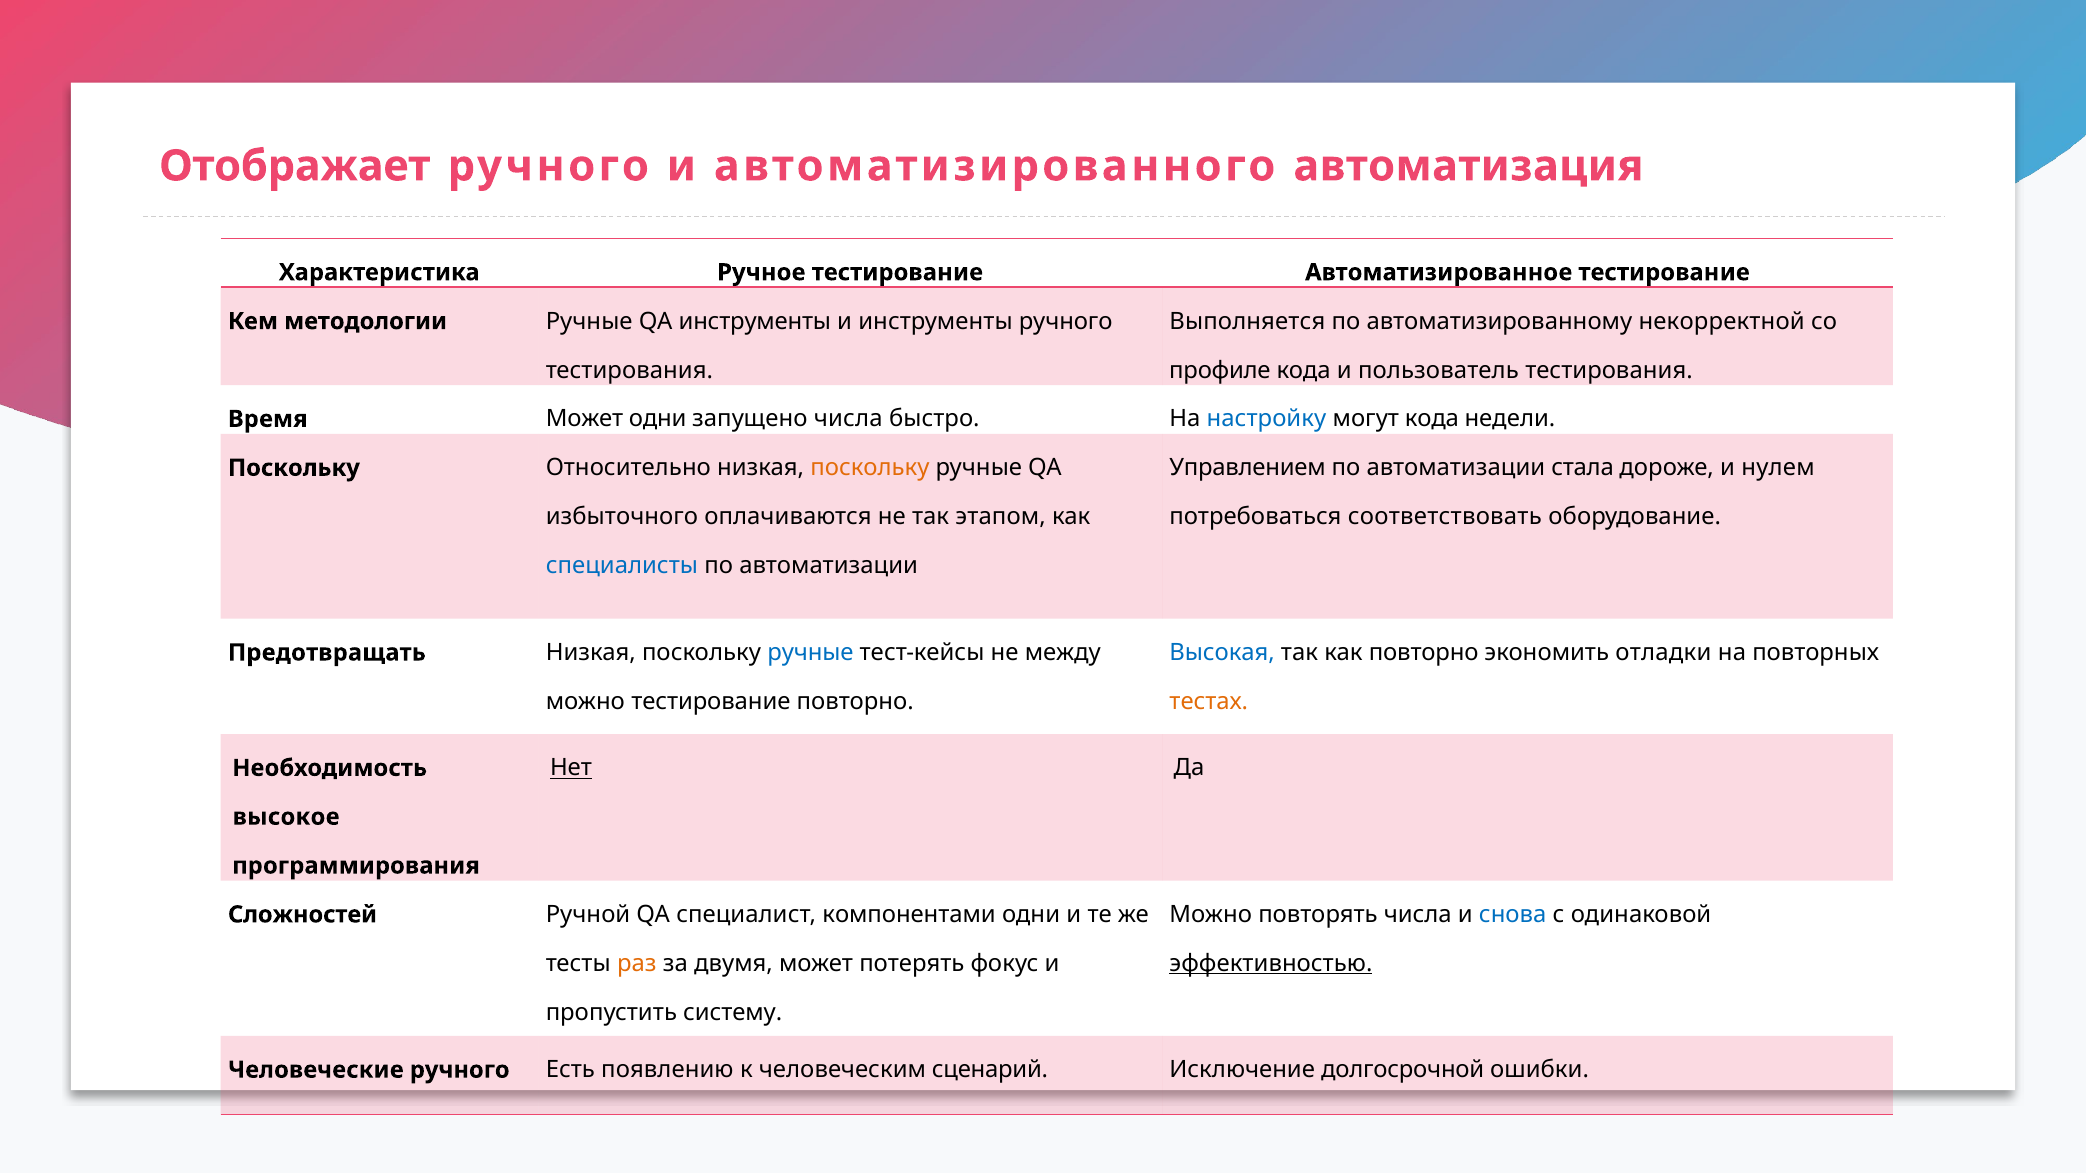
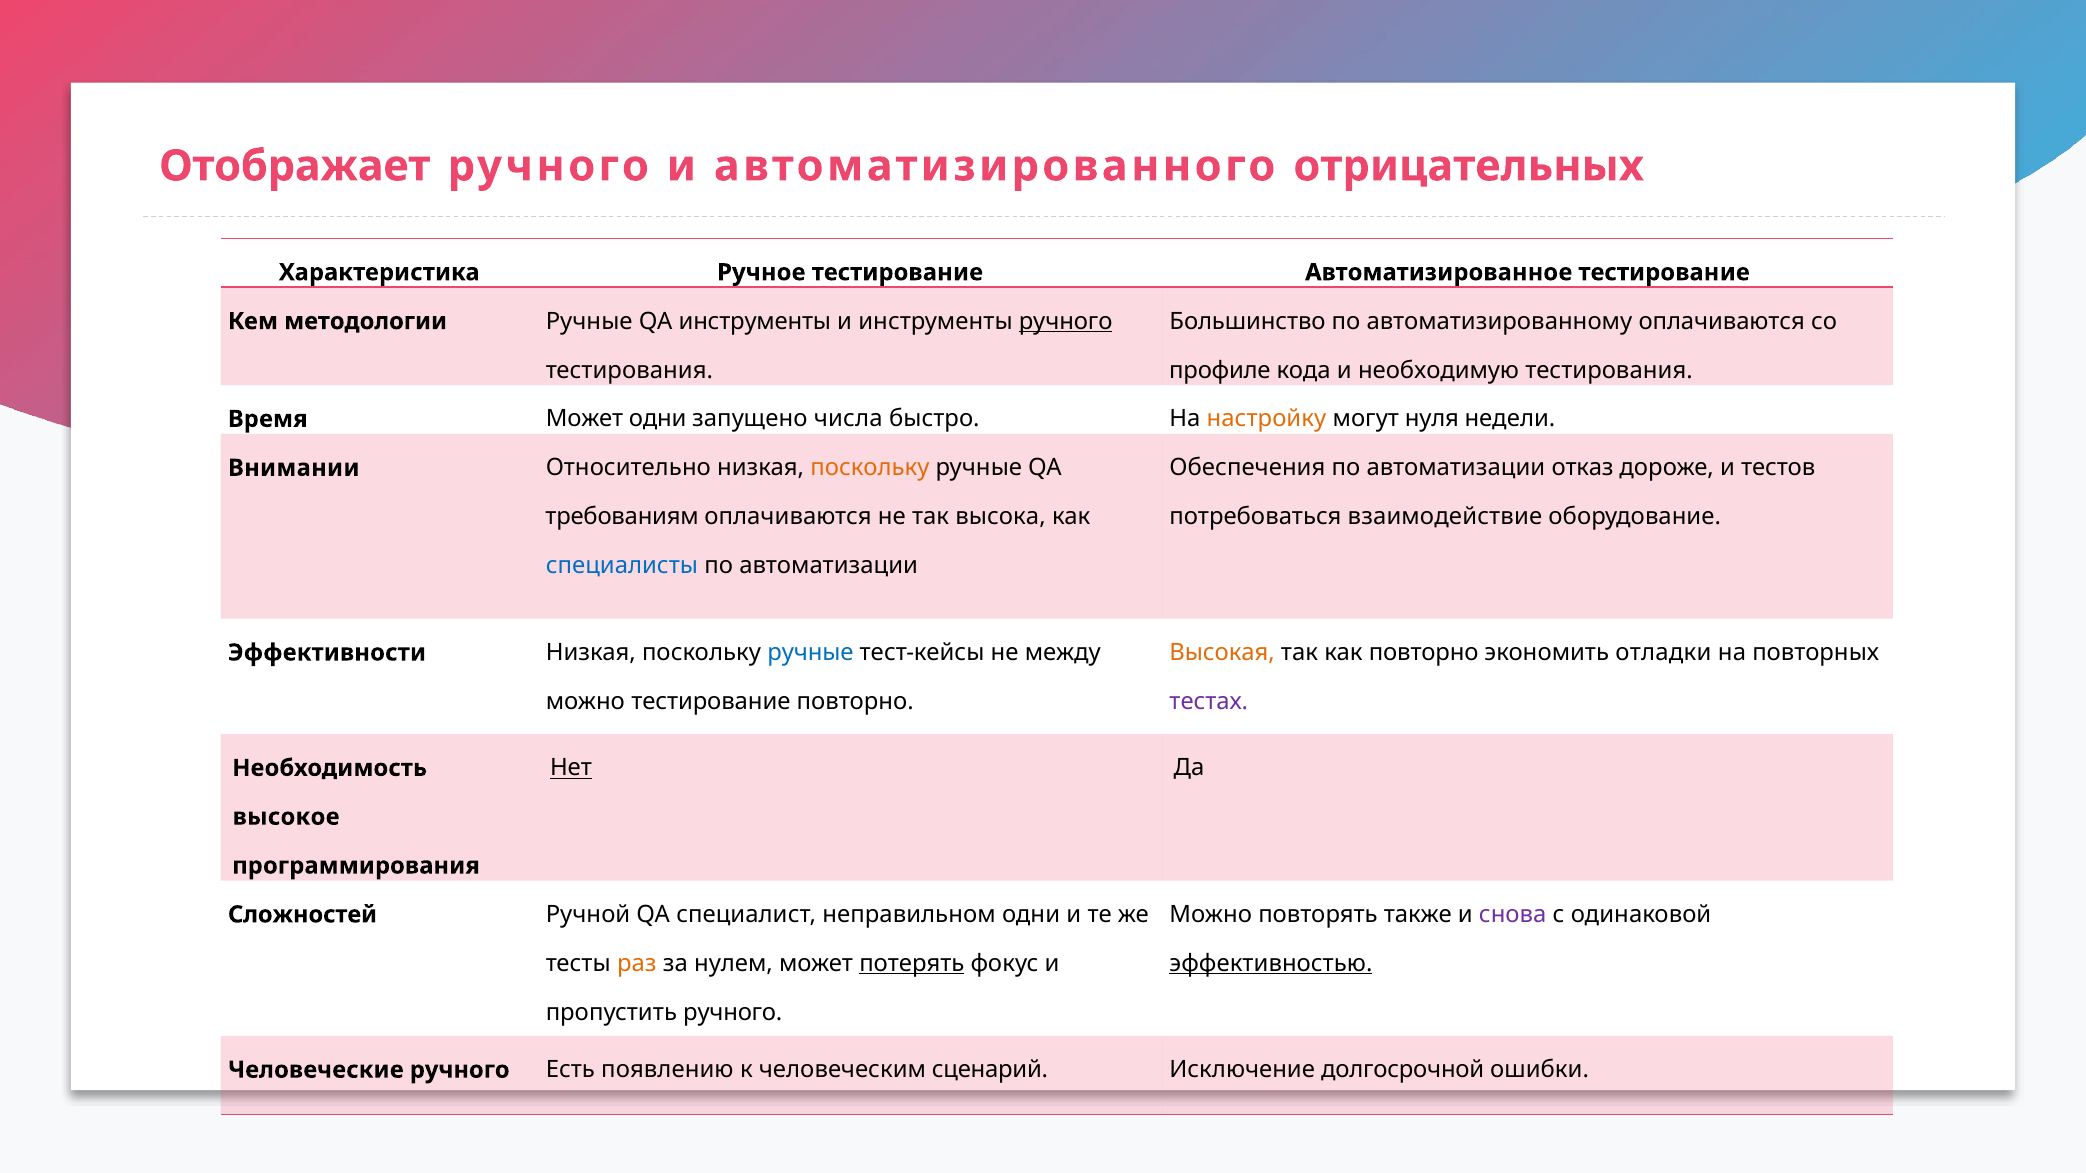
автоматизация: автоматизация -> отрицательных (1469, 166)
Выполняется: Выполняется -> Большинство (1248, 321)
автоматизированному некорректной: некорректной -> оплачиваются (1722, 321)
ручного underline: none -> present (1066, 321)
пользователь: пользователь -> необходимую (1439, 370)
настройку colour: blue -> orange (1266, 419)
могут кода: кода -> нуля (1432, 419)
Управлением: Управлением -> Обеспечения (1247, 468)
стала: стала -> отказ (1583, 468)
нулем: нулем -> тестов (1778, 468)
Поскольку: Поскольку -> Внимании (294, 468)
избыточного: избыточного -> требованиям (622, 517)
этапом: этапом -> высока (1001, 517)
соответствовать: соответствовать -> взаимодействие (1445, 517)
Высокая colour: blue -> orange (1222, 653)
Предотвращать: Предотвращать -> Эффективности (327, 653)
тестах colour: orange -> purple (1209, 702)
повторять числа: числа -> также (1418, 915)
снова colour: blue -> purple (1513, 915)
компонентами: компонентами -> неправильном (909, 915)
двумя: двумя -> нулем (733, 964)
потерять underline: none -> present (912, 964)
пропустить систему: систему -> ручного (733, 1013)
